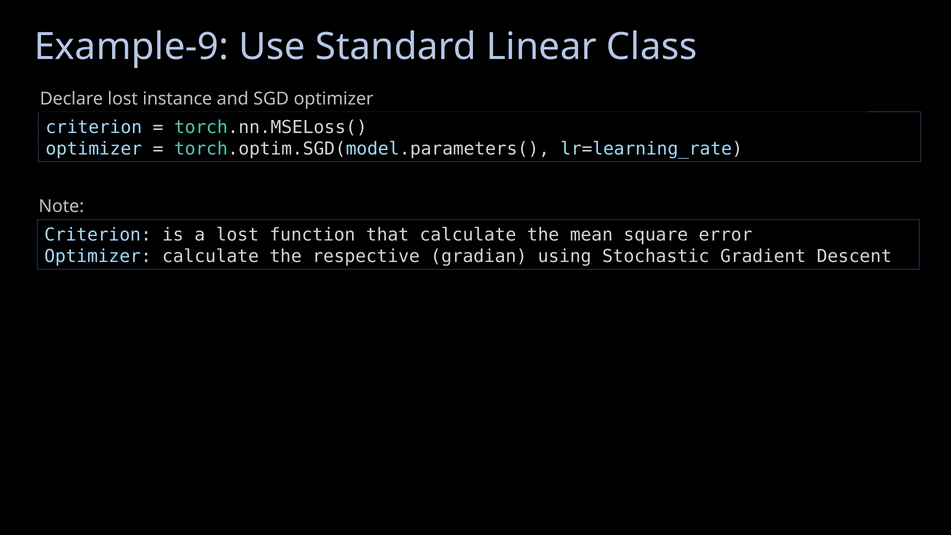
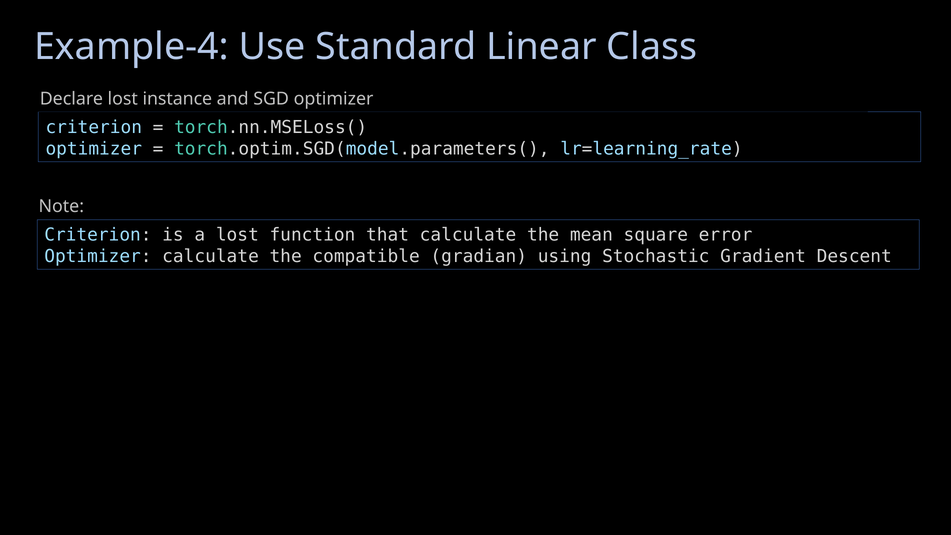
Example-9: Example-9 -> Example-4 (132, 47)
respective: respective -> compatible (366, 256)
